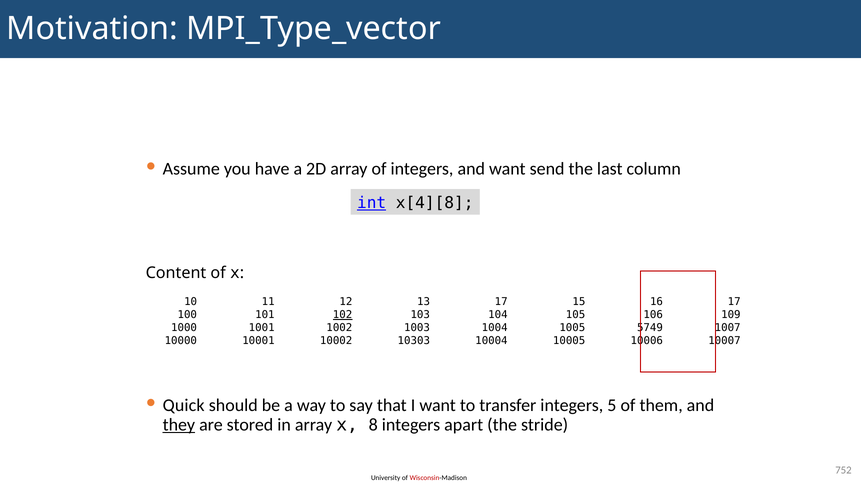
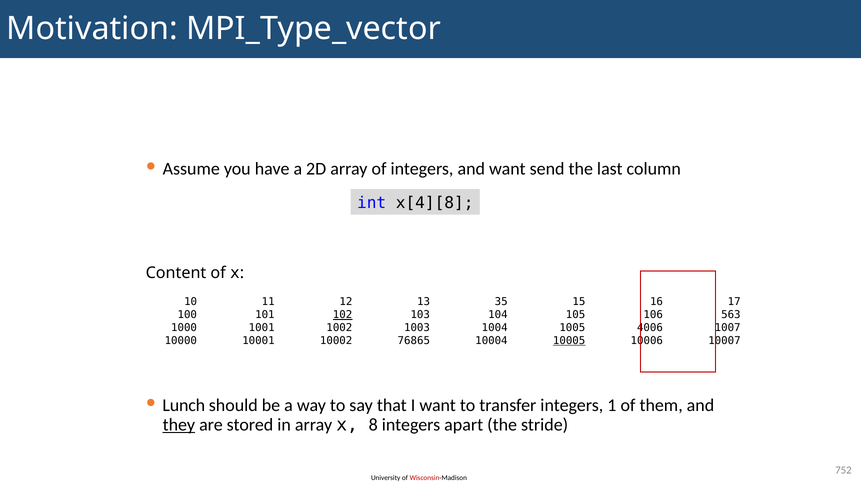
int underline: present -> none (372, 203)
13 17: 17 -> 35 (501, 302)
109: 109 -> 563 (731, 315)
5749: 5749 -> 4006 (650, 328)
10303: 10303 -> 76865 (414, 341)
10005 underline: none -> present (569, 341)
Quick: Quick -> Lunch (184, 406)
5: 5 -> 1 (612, 406)
